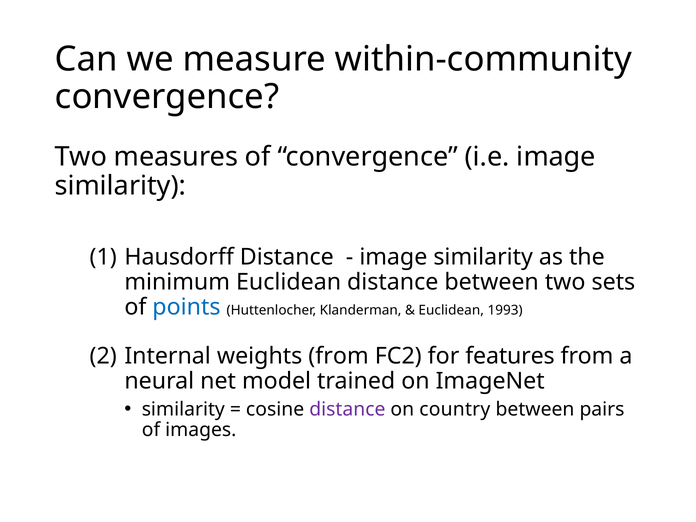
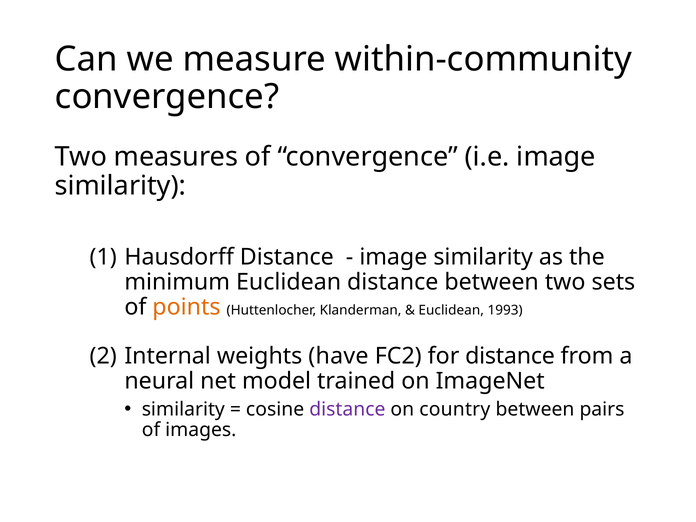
points colour: blue -> orange (186, 307)
weights from: from -> have (338, 356)
for features: features -> distance (510, 356)
